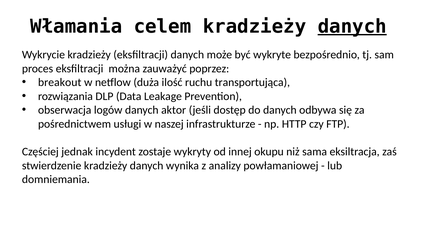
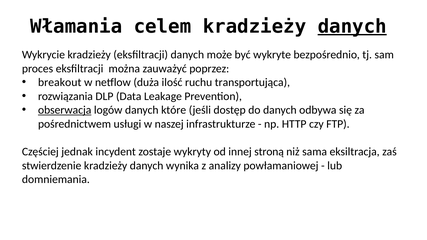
obserwacja underline: none -> present (65, 110)
aktor: aktor -> które (174, 110)
okupu: okupu -> stroną (269, 152)
